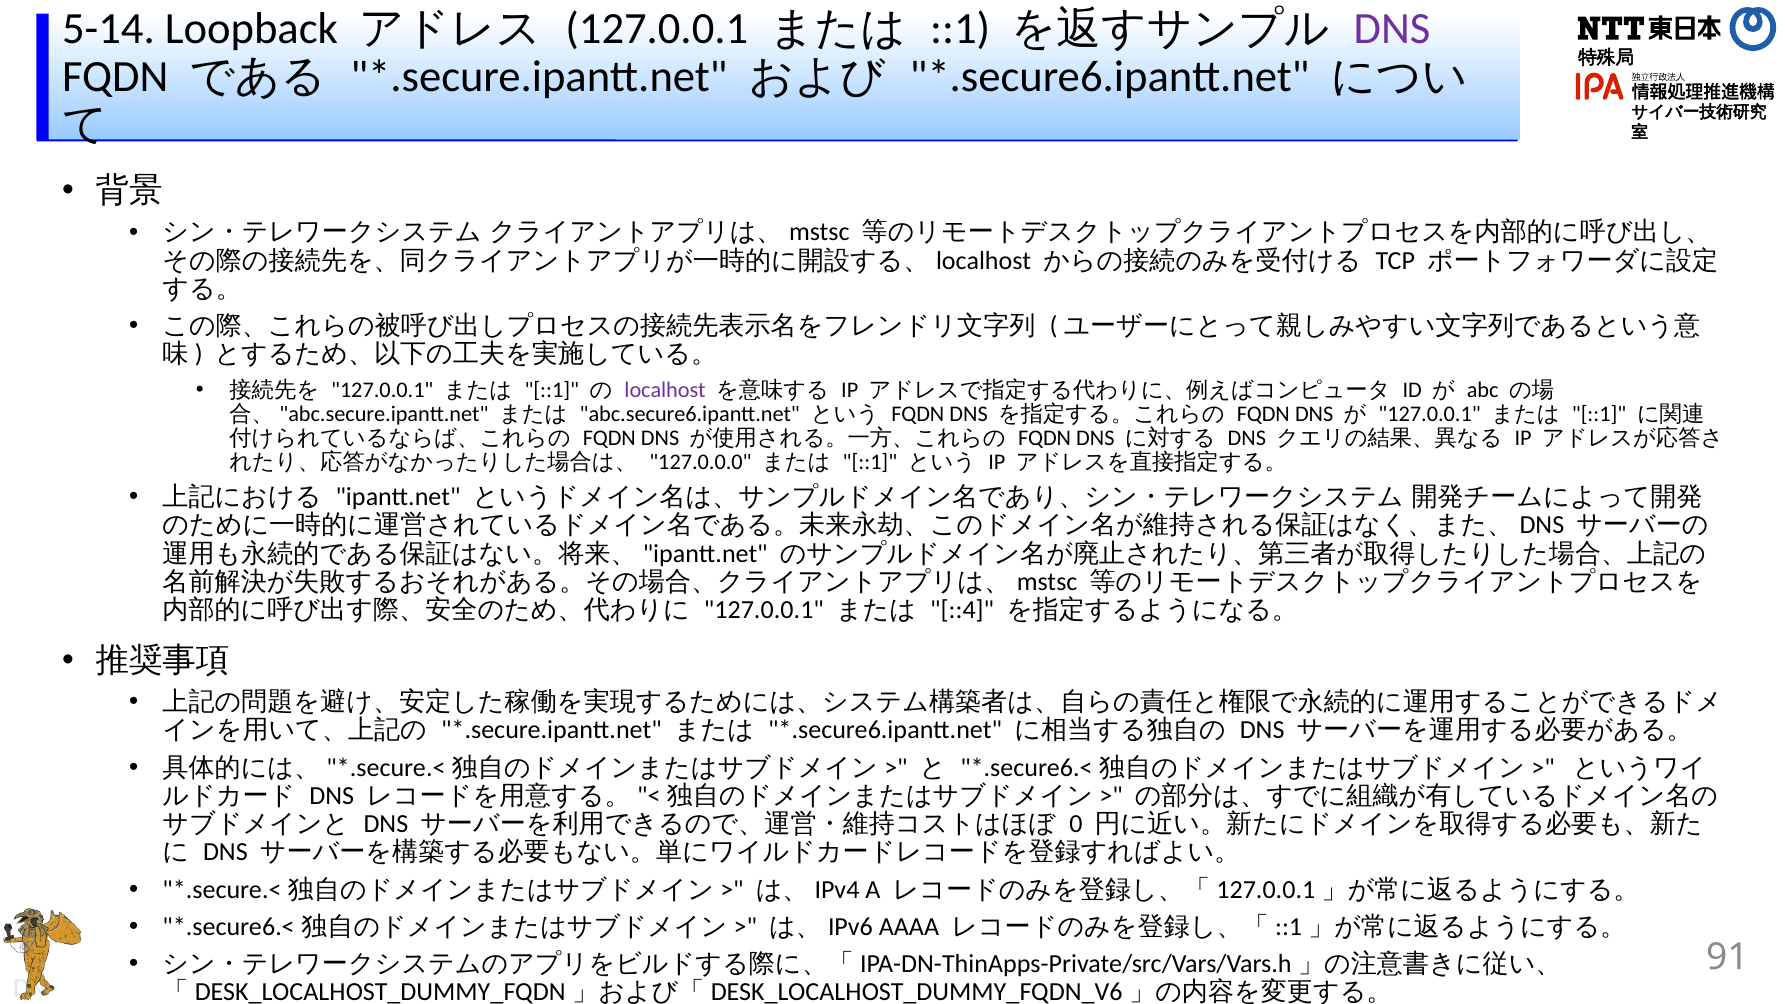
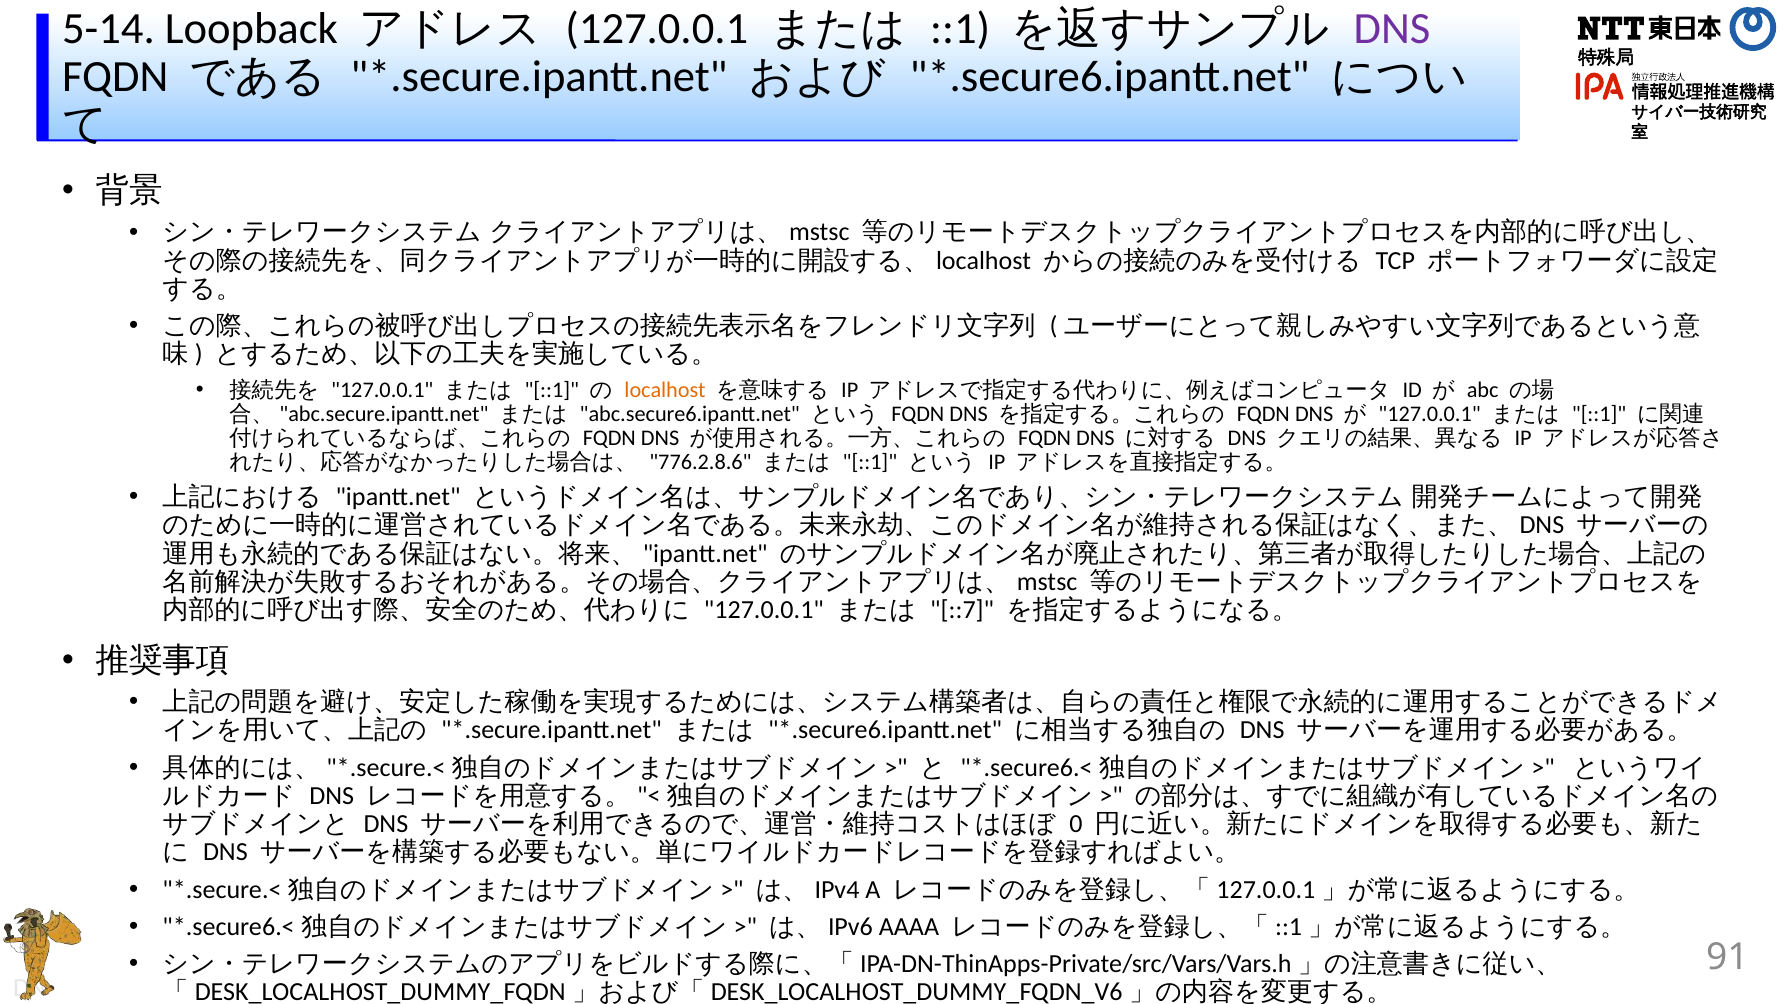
localhost colour: purple -> orange (665, 390)
127.0.0.0: 127.0.0.0 -> 776.2.8.6 (700, 462)
::4: ::4 -> ::7 (962, 610)
